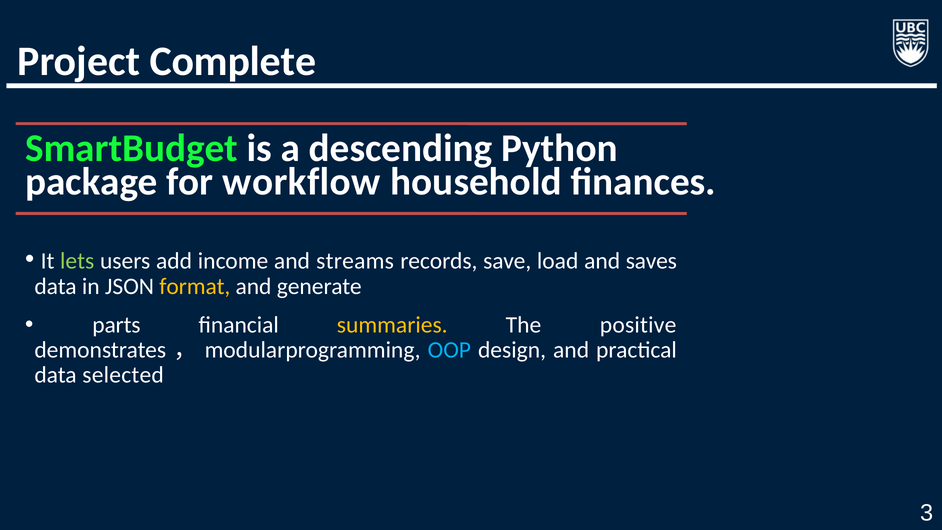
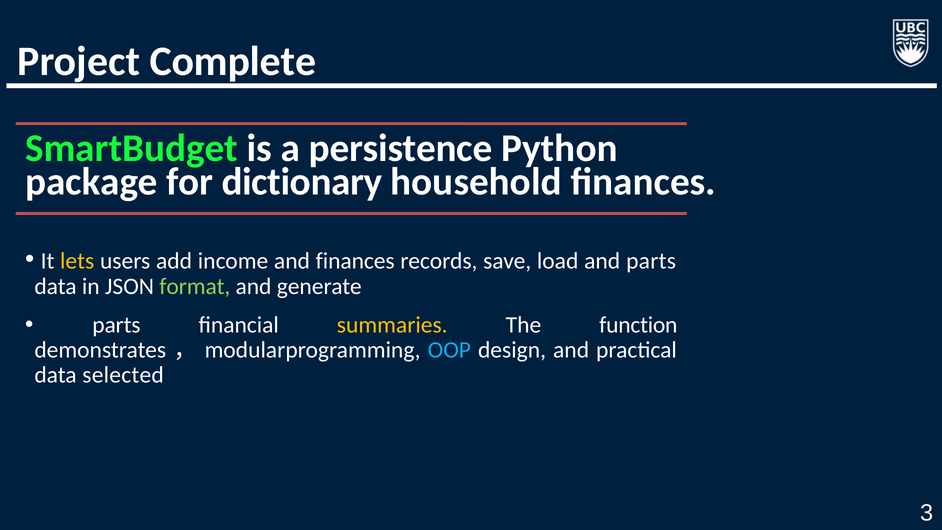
descending: descending -> persistence (401, 148)
workflow: workflow -> dictionary (302, 182)
lets colour: light green -> yellow (77, 261)
and streams: streams -> finances (355, 261)
and saves: saves -> parts (651, 261)
format colour: yellow -> light green (195, 286)
positive: positive -> function (638, 325)
